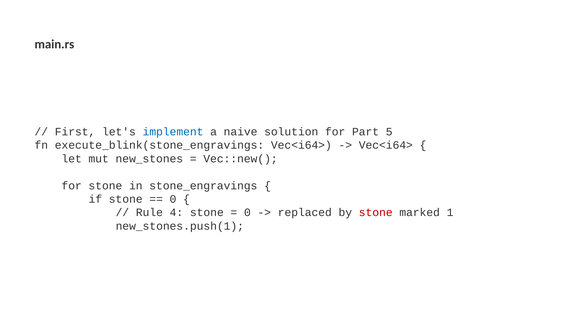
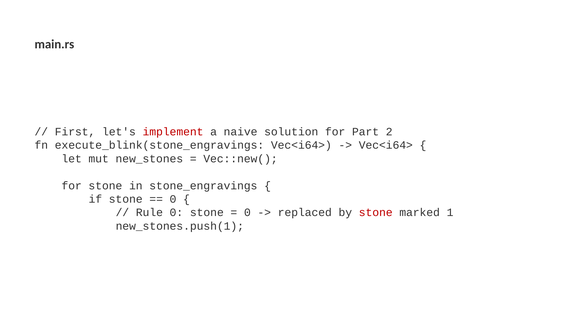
implement colour: blue -> red (173, 132)
5: 5 -> 2 (389, 132)
Rule 4: 4 -> 0 (176, 213)
